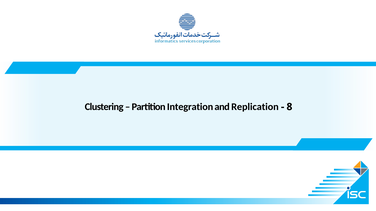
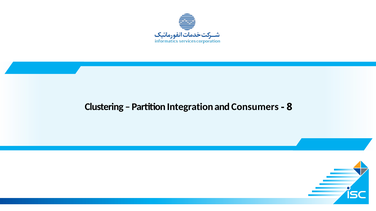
Replication: Replication -> Consumers (255, 107)
